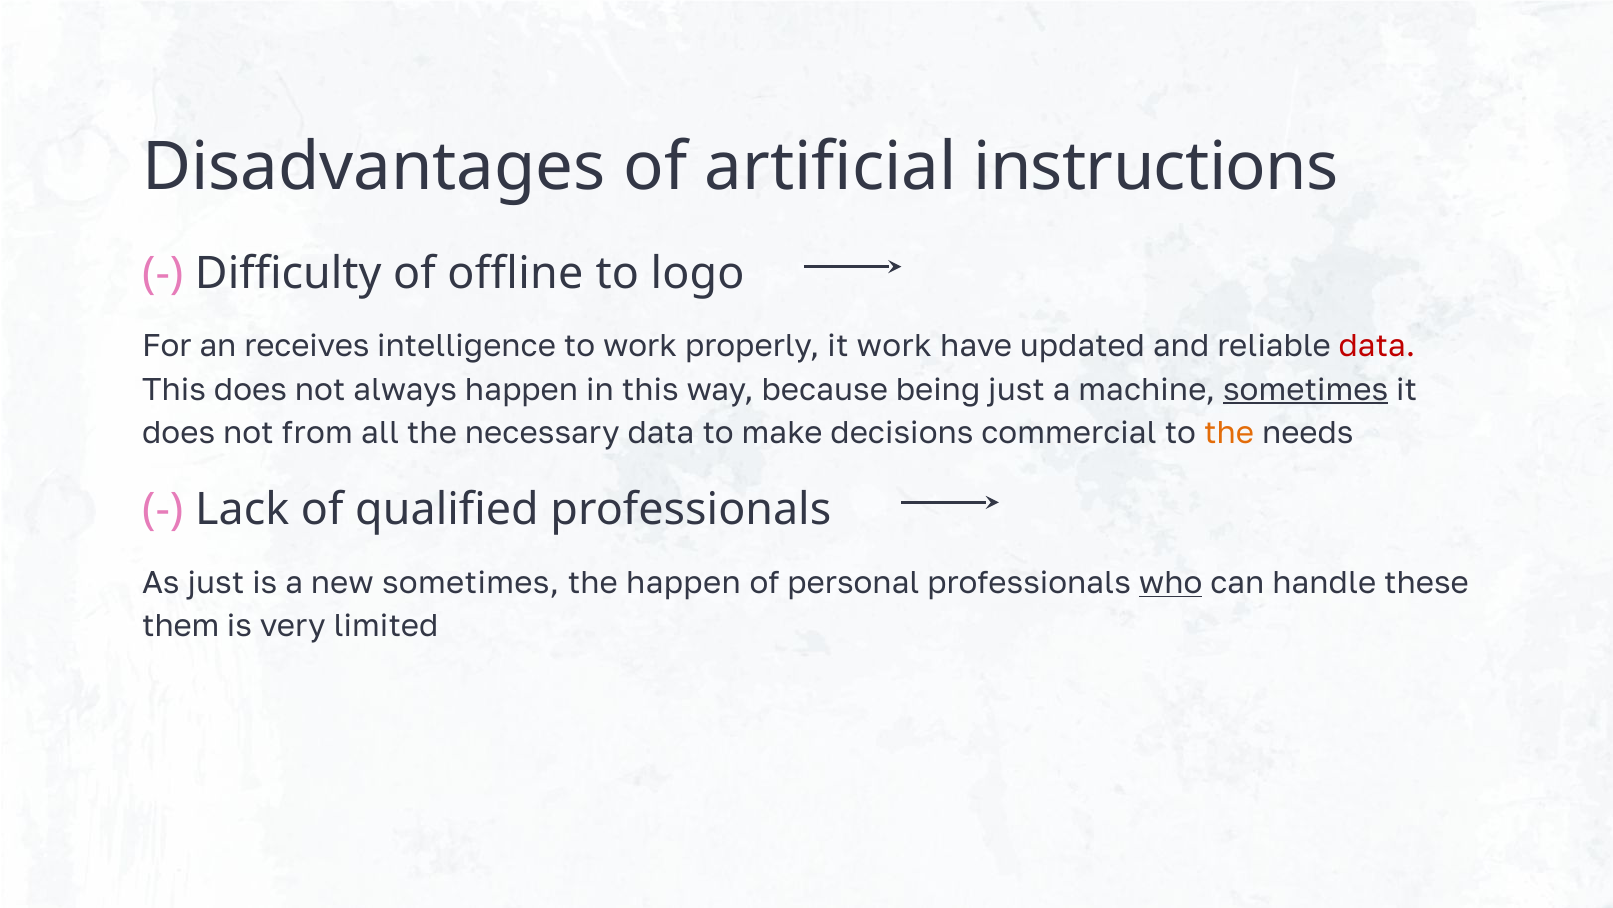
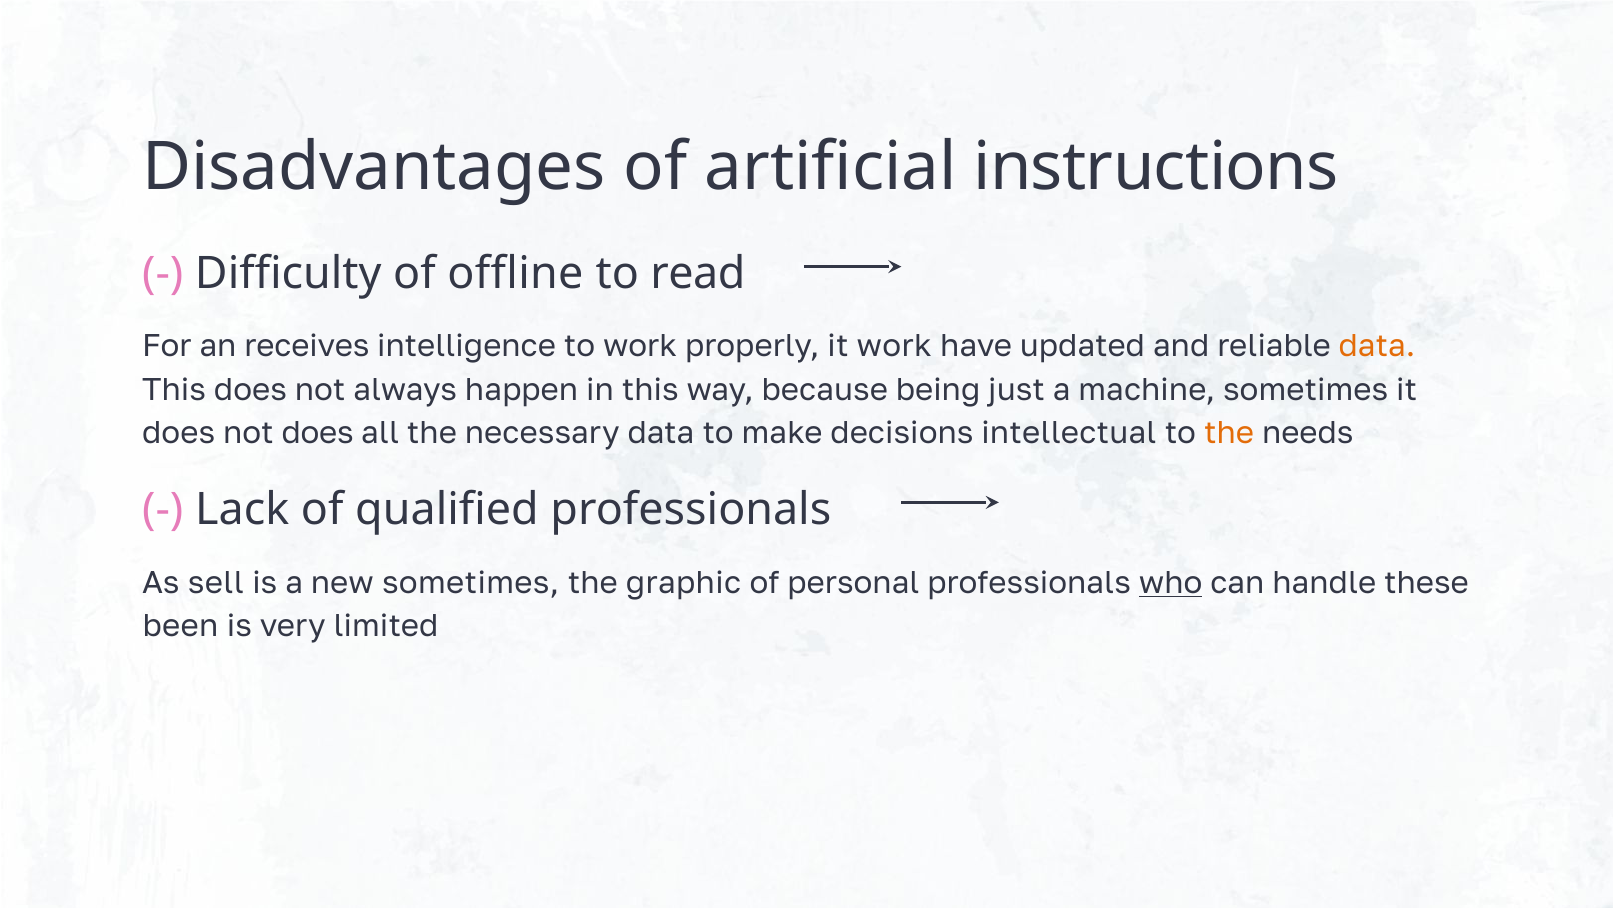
logo: logo -> read (698, 273)
data colour: red -> orange (1377, 346)
sometimes underline: present -> none (1306, 389)
not from: from -> does (318, 433)
commercial: commercial -> intellectual (1069, 433)
As just: just -> sell (216, 583)
the happen: happen -> graphic (684, 583)
them: them -> been (180, 626)
